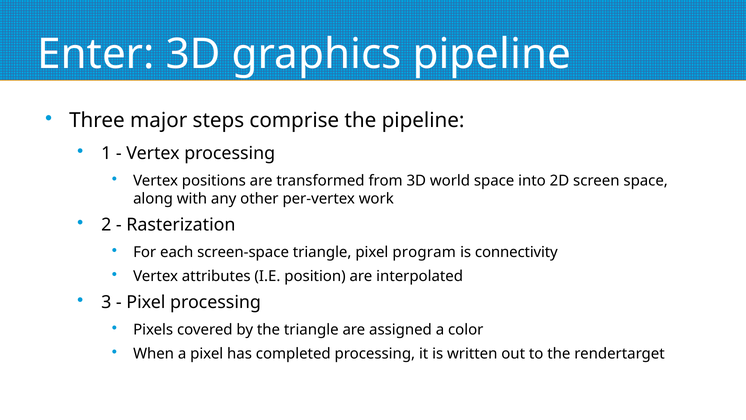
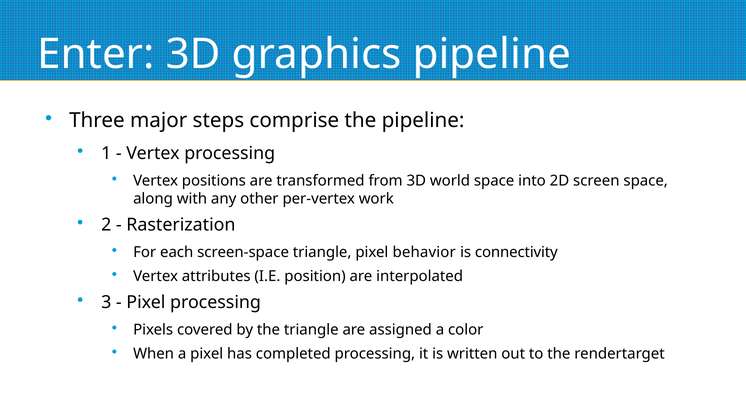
program: program -> behavior (424, 252)
